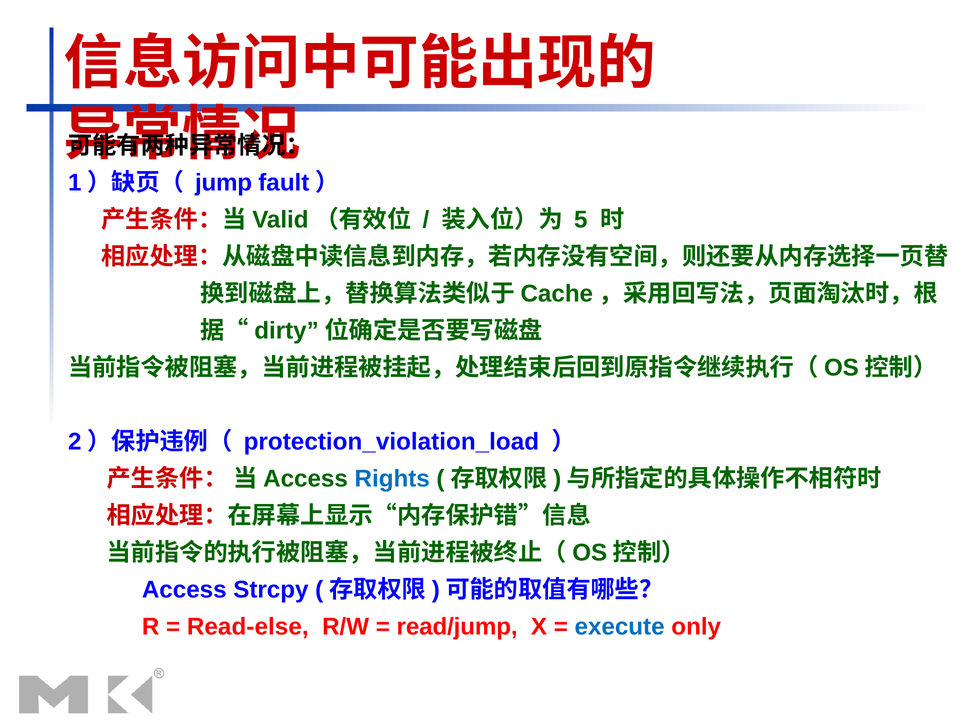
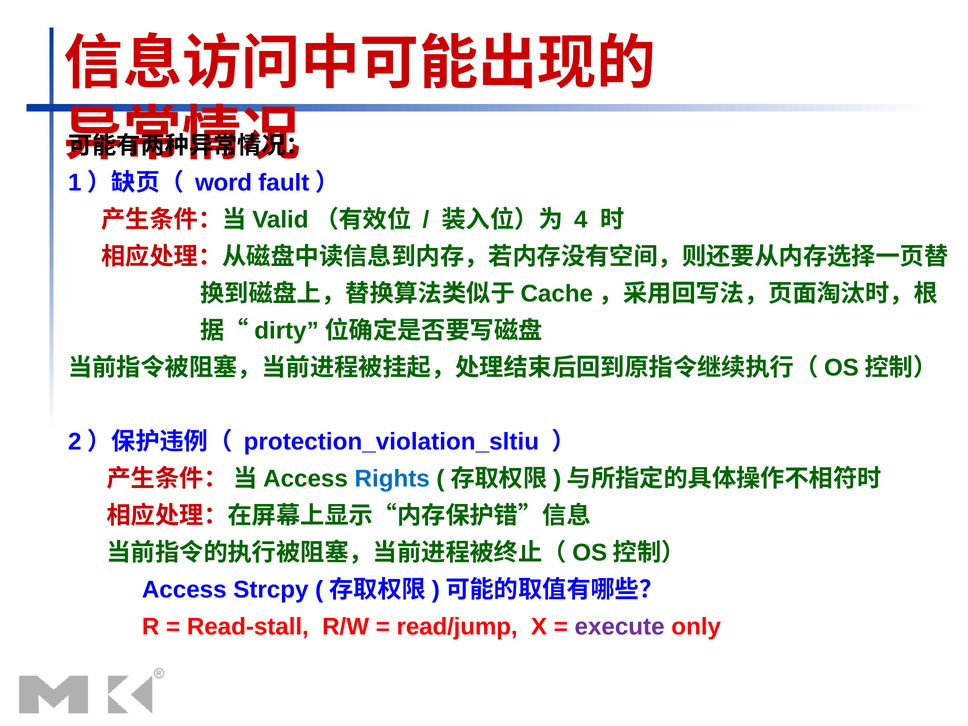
jump: jump -> word (224, 183)
5: 5 -> 4 (581, 220)
protection_violation_load: protection_violation_load -> protection_violation_sltiu (391, 442)
Read-else: Read-else -> Read-stall (248, 627)
execute colour: blue -> purple (620, 627)
